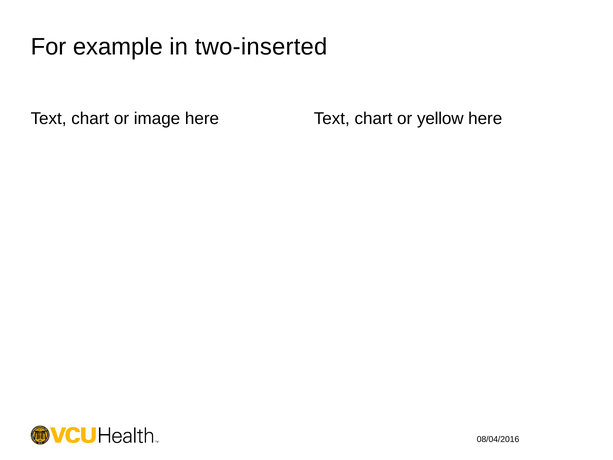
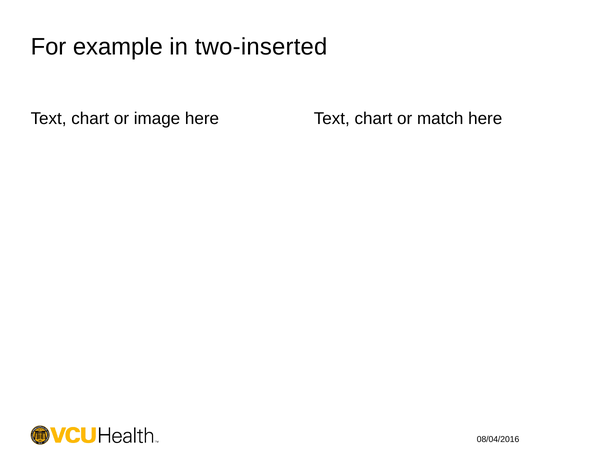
yellow: yellow -> match (440, 119)
